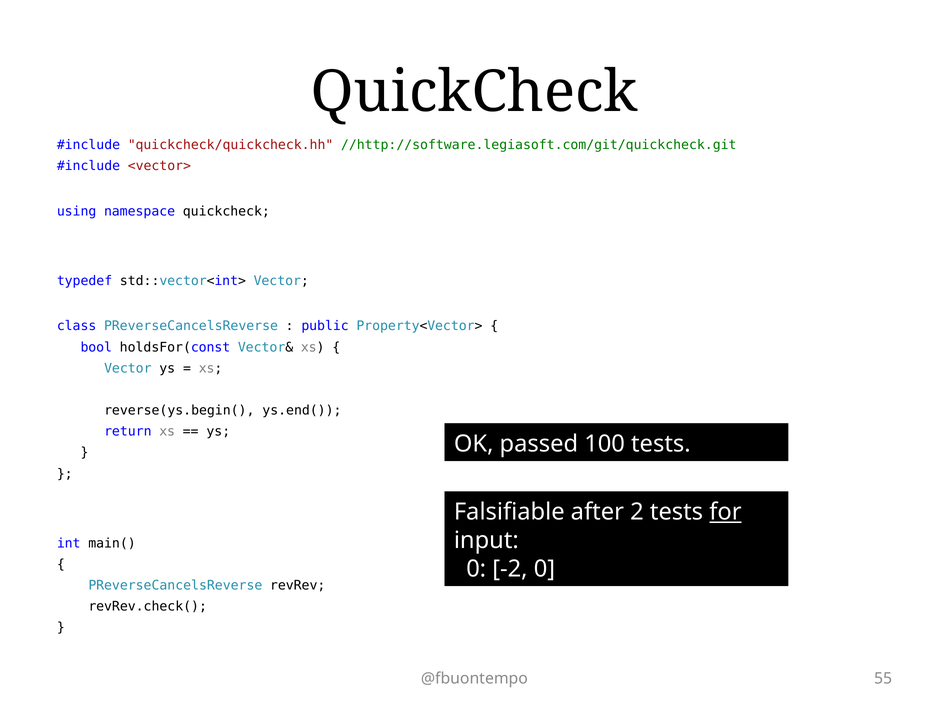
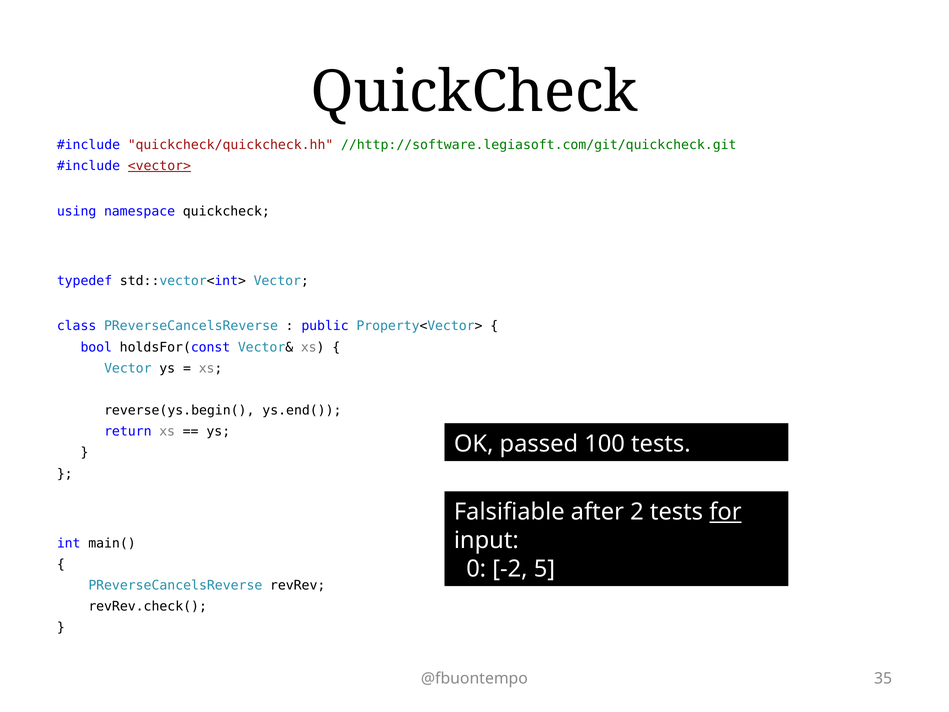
<vector> underline: none -> present (159, 166)
-2 0: 0 -> 5 (544, 569)
55: 55 -> 35 (883, 678)
